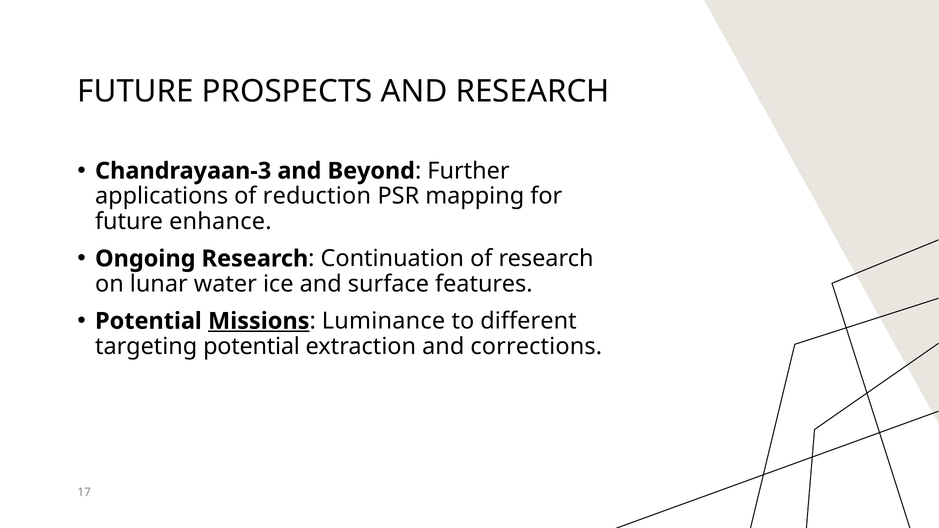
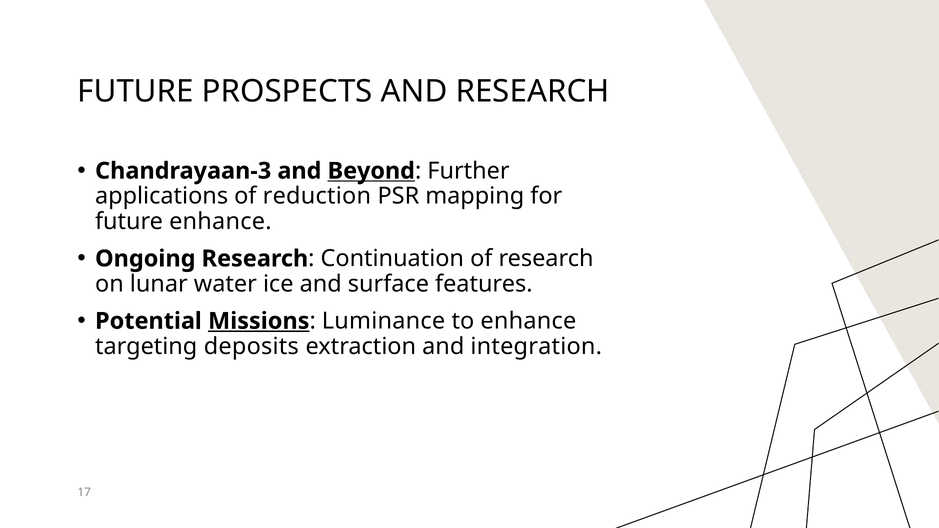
Beyond underline: none -> present (371, 171)
to different: different -> enhance (528, 321)
targeting potential: potential -> deposits (251, 346)
corrections: corrections -> integration (536, 346)
